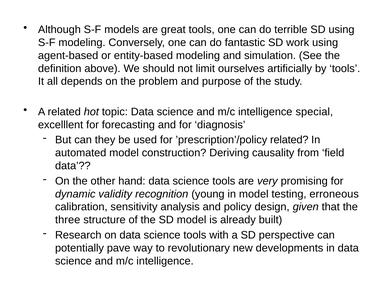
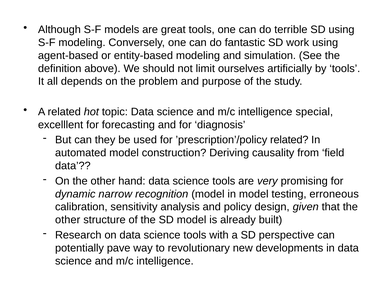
validity: validity -> narrow (115, 194)
recognition young: young -> model (208, 194)
three: three -> other (68, 220)
